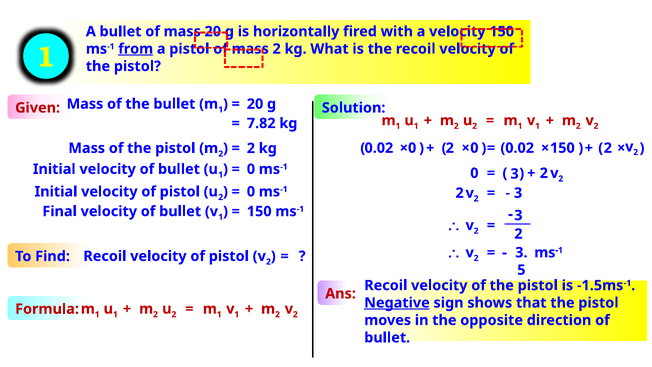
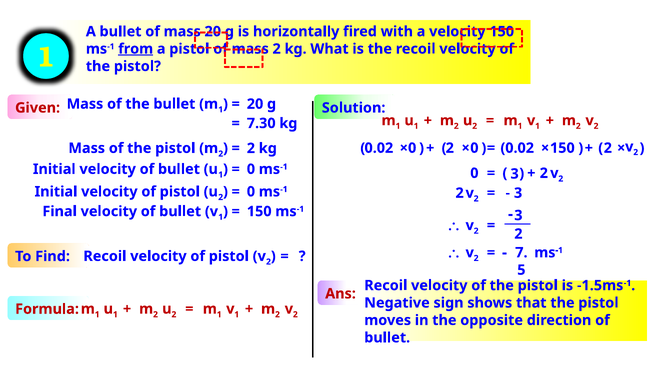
7.82: 7.82 -> 7.30 (261, 123)
3: 3 -> 7 (521, 252)
Negative underline: present -> none (397, 303)
